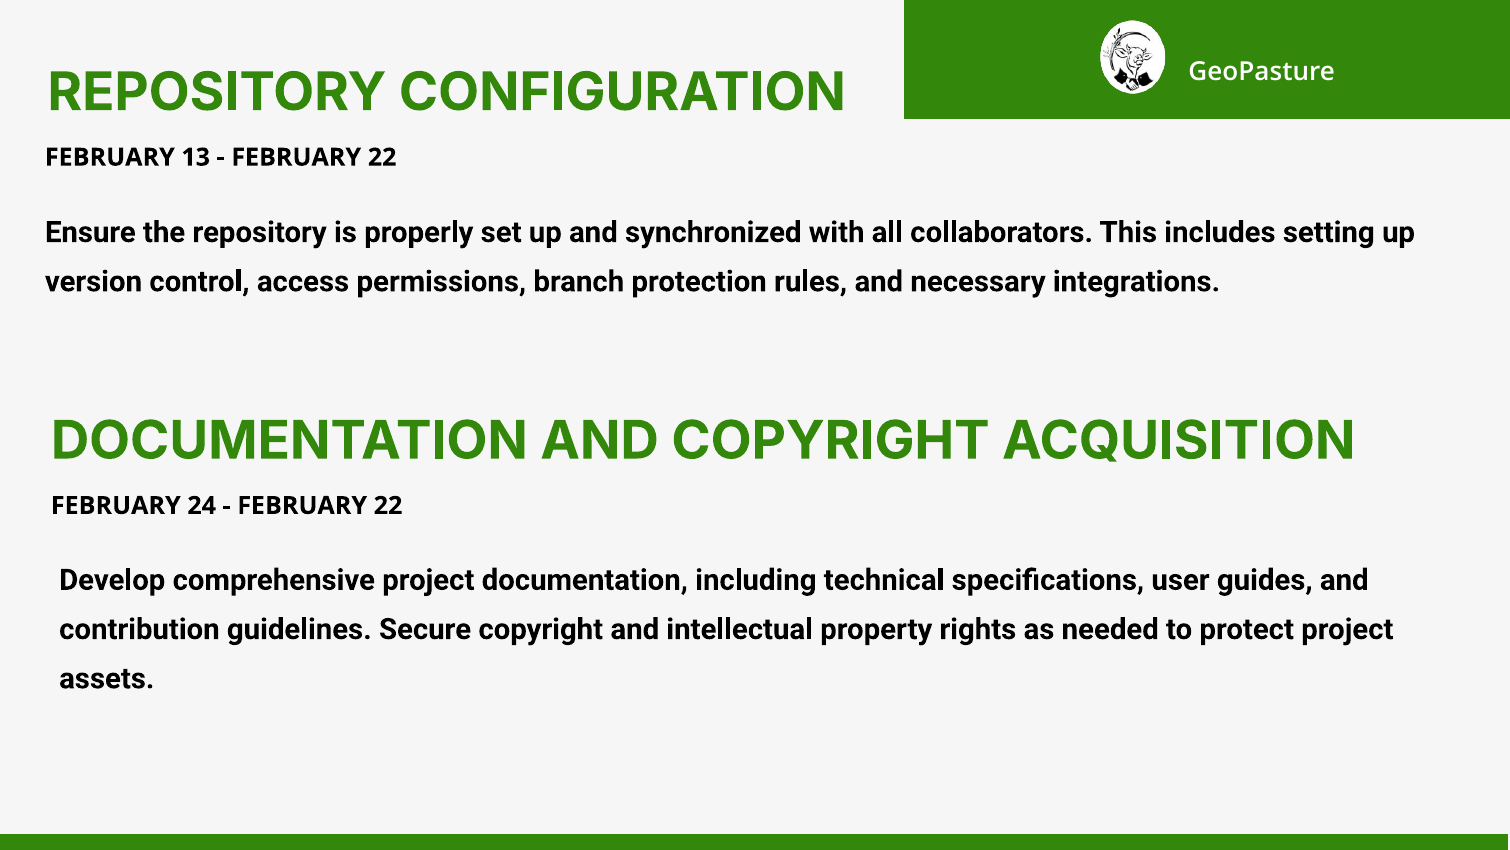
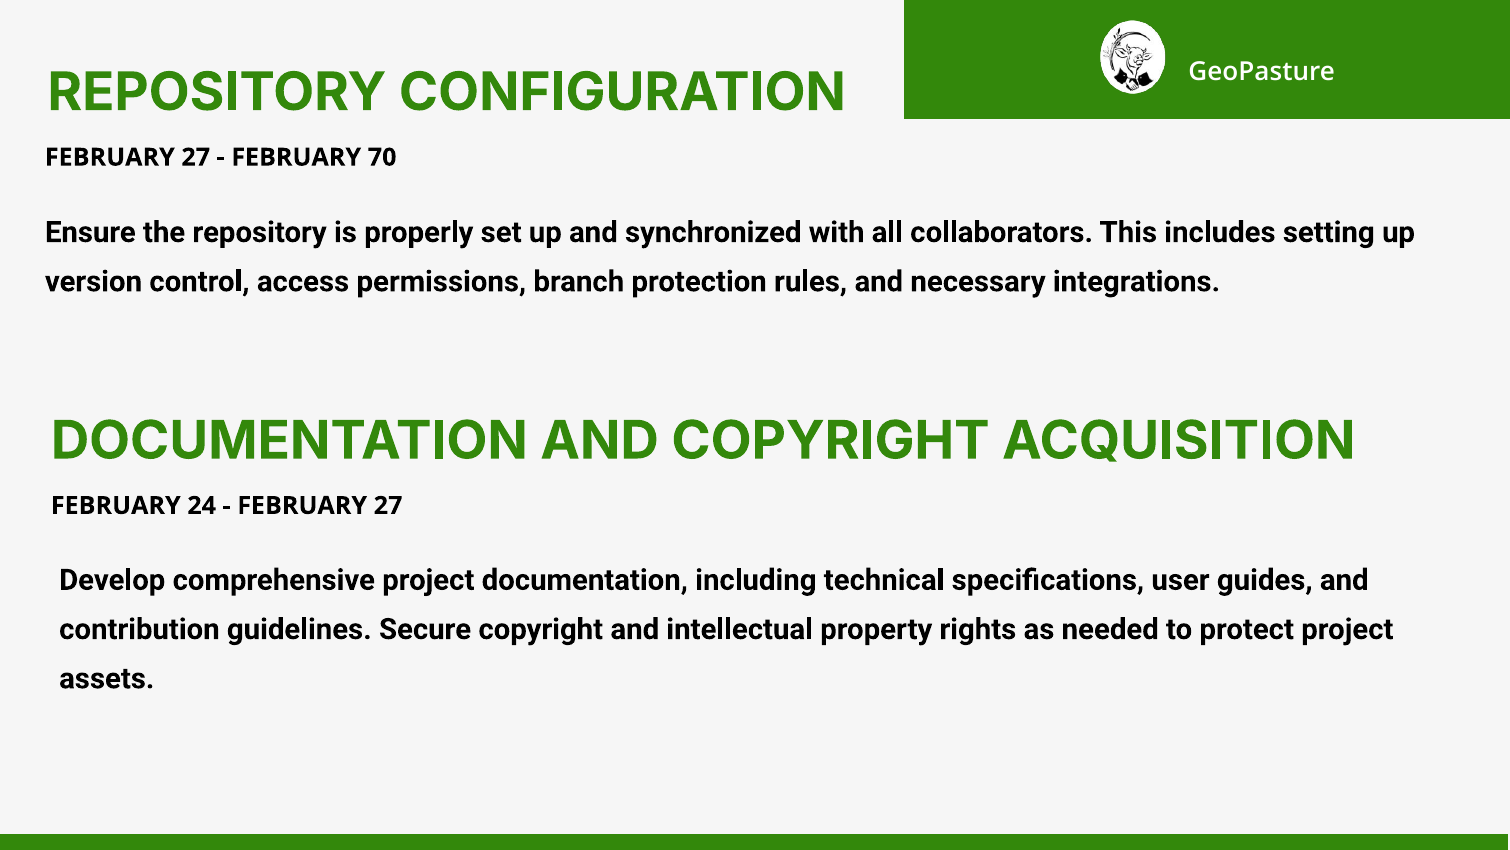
13: 13 -> 27 (196, 157)
22: 22 -> 70 (382, 157)
22: 22 -> 27 (388, 505)
